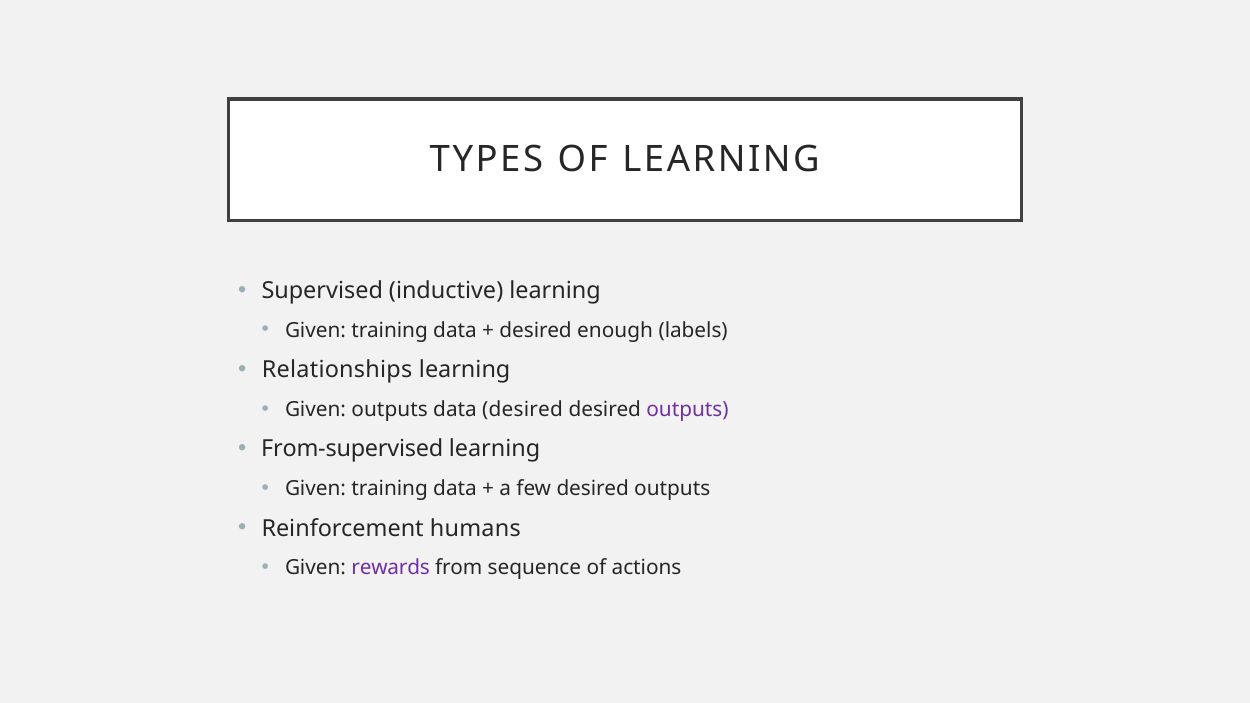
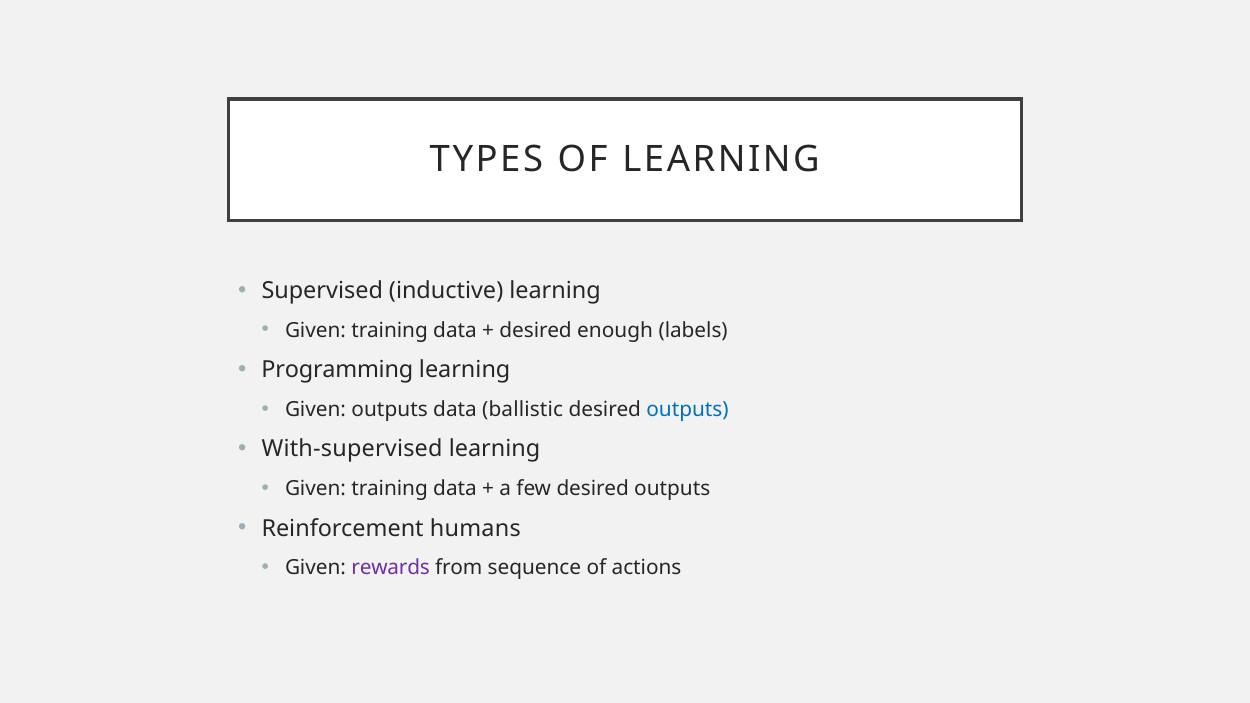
Relationships: Relationships -> Programming (337, 370)
data desired: desired -> ballistic (523, 409)
outputs colour: purple -> blue (687, 409)
From-supervised: From-supervised -> With-supervised (352, 449)
